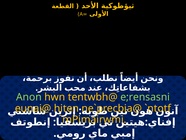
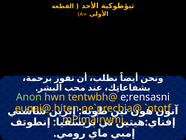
e;rensasni colour: light green -> white (145, 97)
